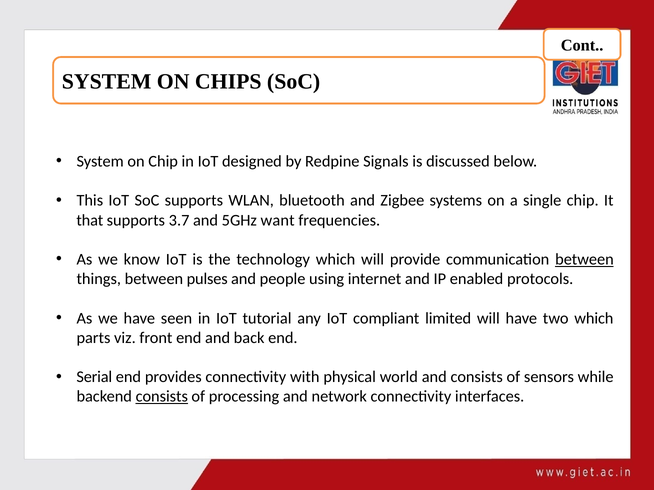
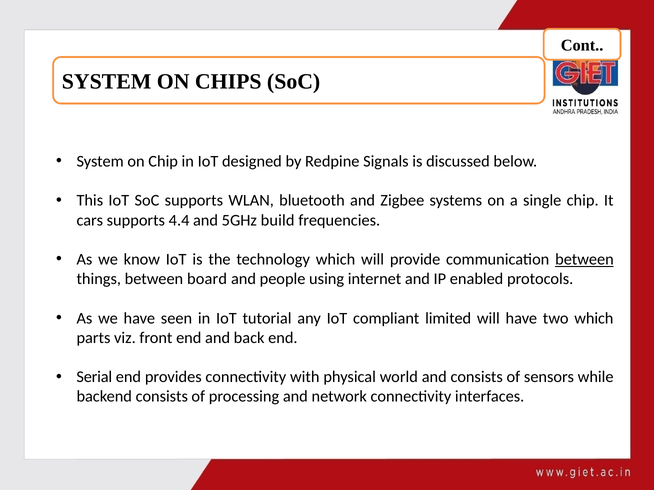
that: that -> cars (90, 220)
3.7: 3.7 -> 4.4 (179, 220)
want: want -> build (278, 220)
pulses: pulses -> board (207, 279)
consists underline: present -> none (162, 397)
